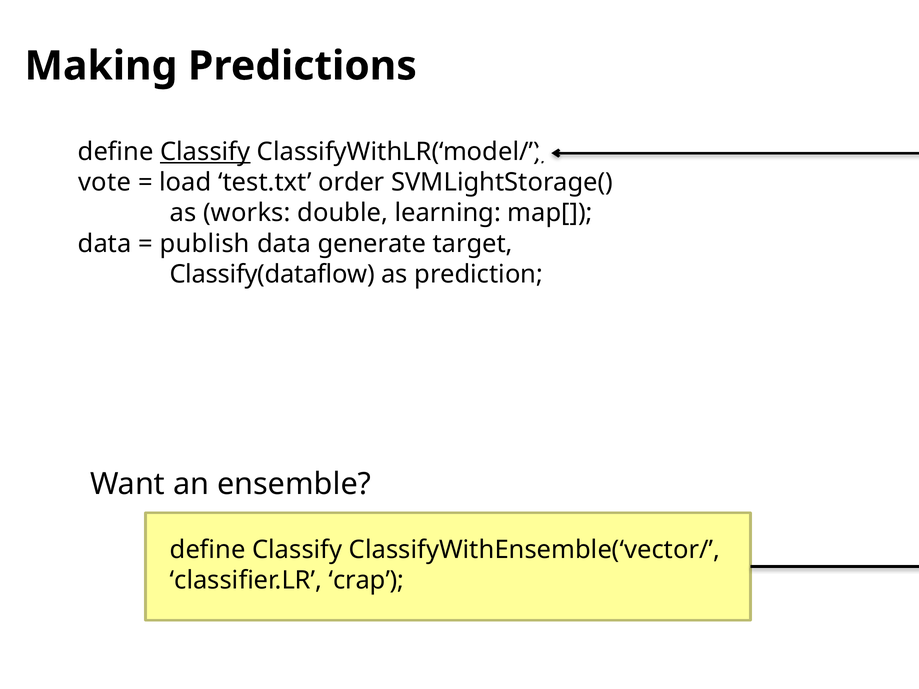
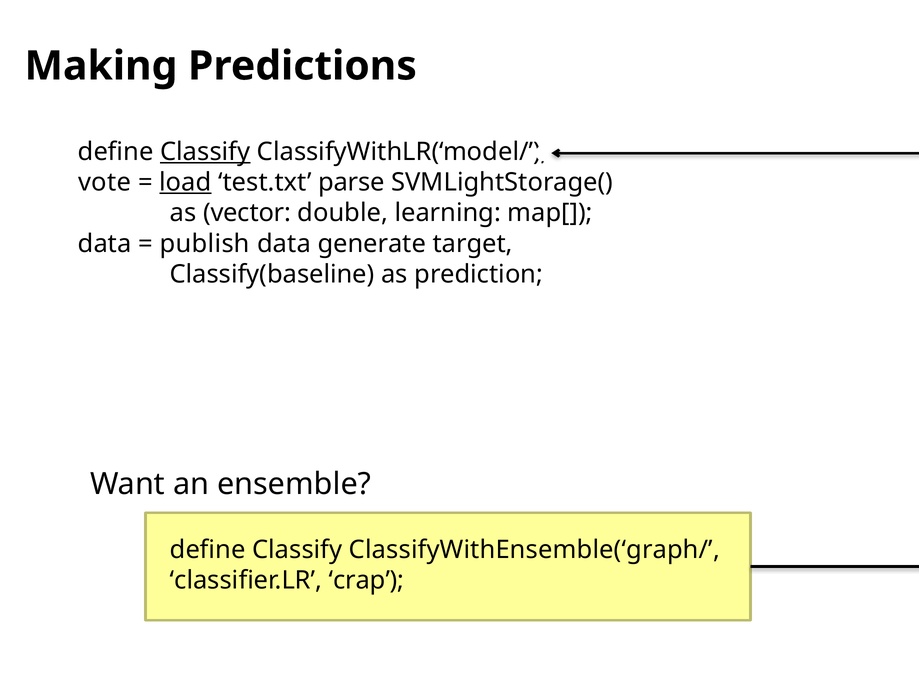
load underline: none -> present (185, 182)
order: order -> parse (351, 182)
works: works -> vector (247, 213)
Classify(dataflow: Classify(dataflow -> Classify(baseline (272, 274)
ClassifyWithEnsemble(‘vector/: ClassifyWithEnsemble(‘vector/ -> ClassifyWithEnsemble(‘graph/ (534, 550)
